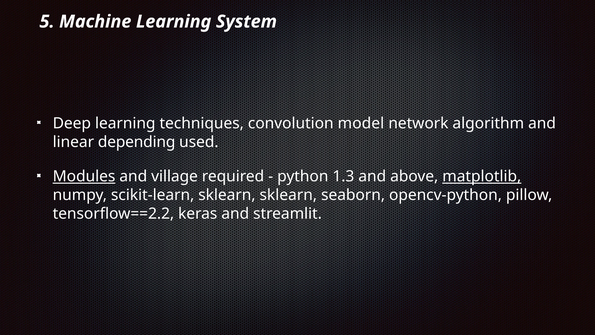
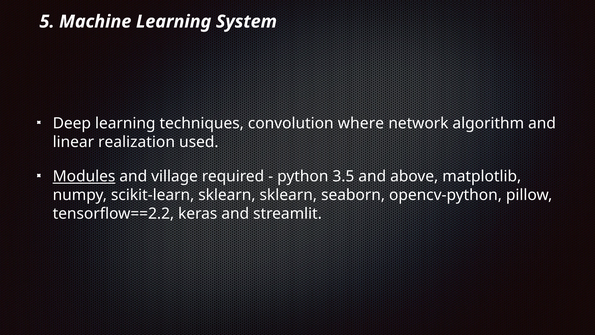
model: model -> where (361, 123)
depending: depending -> realization (137, 142)
1.3: 1.3 -> 3.5 (343, 176)
matplotlib underline: present -> none (482, 176)
